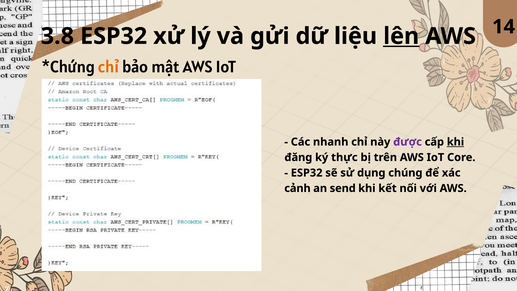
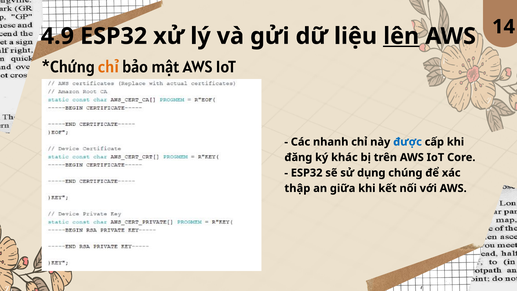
3.8: 3.8 -> 4.9 (57, 36)
được colour: purple -> blue (408, 142)
khi underline: present -> none (455, 142)
thực: thực -> khác (344, 157)
cảnh: cảnh -> thập (297, 188)
send: send -> giữa (343, 188)
